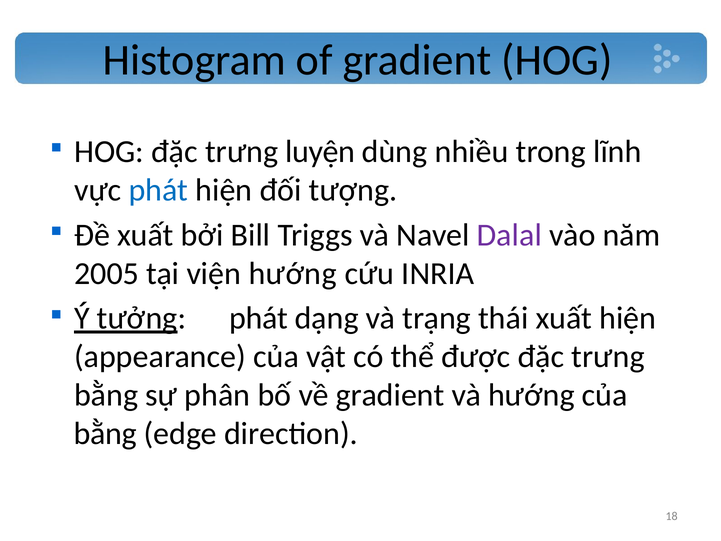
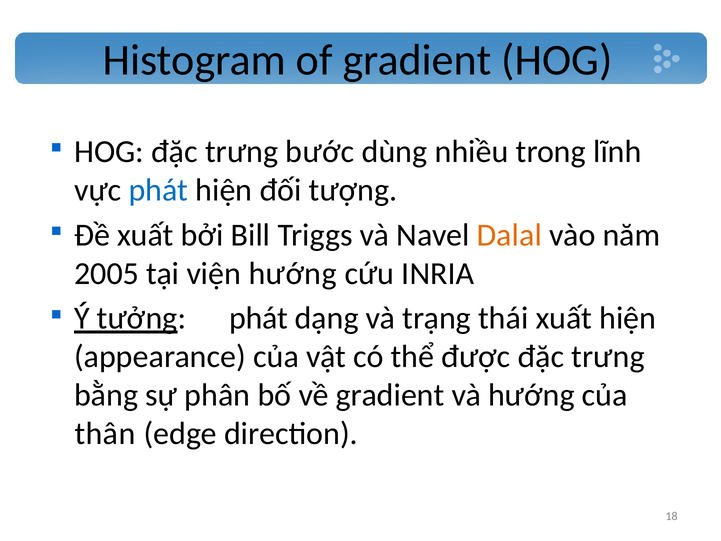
luyện: luyện -> bước (320, 152)
Dalal colour: purple -> orange (509, 235)
bằng: bằng -> thân (105, 434)
